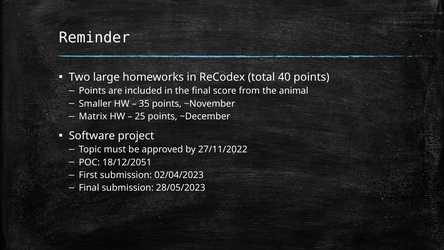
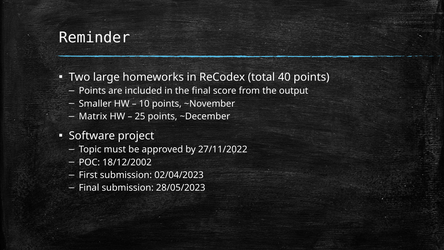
animal: animal -> output (294, 91)
35: 35 -> 10 (144, 104)
18/12/2051: 18/12/2051 -> 18/12/2002 (127, 162)
